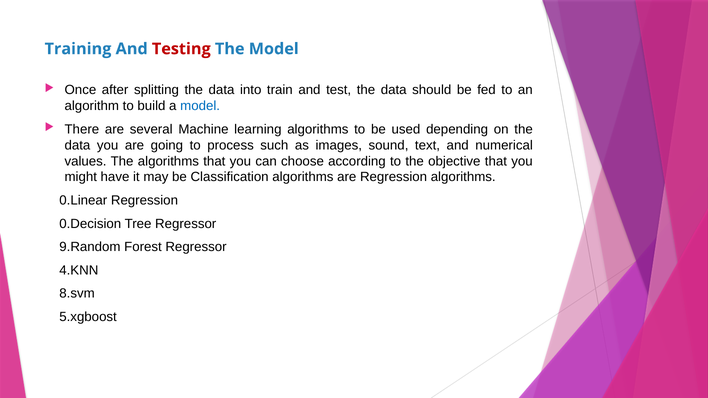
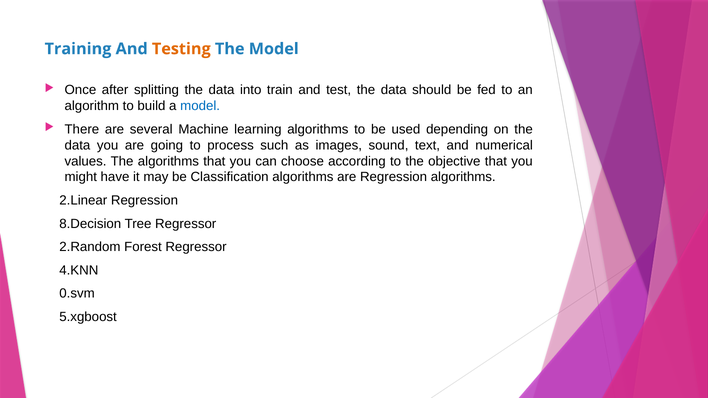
Testing colour: red -> orange (181, 49)
0.Linear: 0.Linear -> 2.Linear (83, 200)
0.Decision: 0.Decision -> 8.Decision (90, 224)
9.Random: 9.Random -> 2.Random (90, 247)
8.svm: 8.svm -> 0.svm (77, 294)
